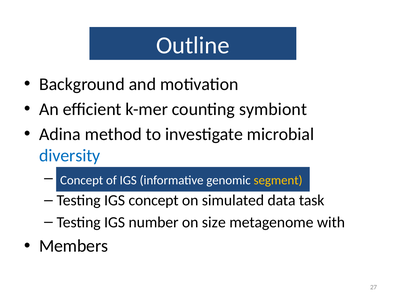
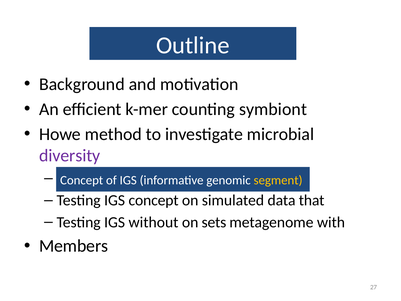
Adina: Adina -> Howe (60, 134)
diversity colour: blue -> purple (70, 155)
task: task -> that (312, 200)
number: number -> without (154, 222)
size: size -> sets (214, 222)
